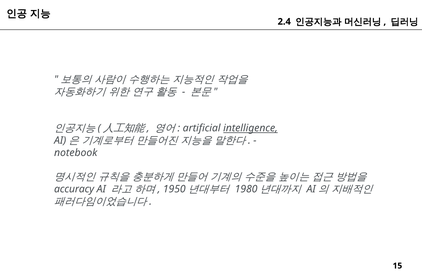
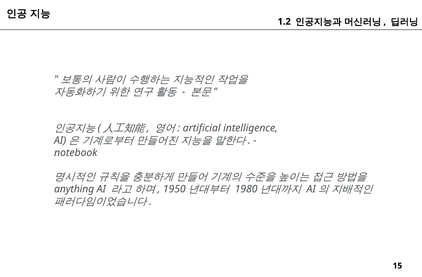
2.4: 2.4 -> 1.2 (284, 22)
intelligence underline: present -> none (251, 128)
accuracy: accuracy -> anything (74, 189)
